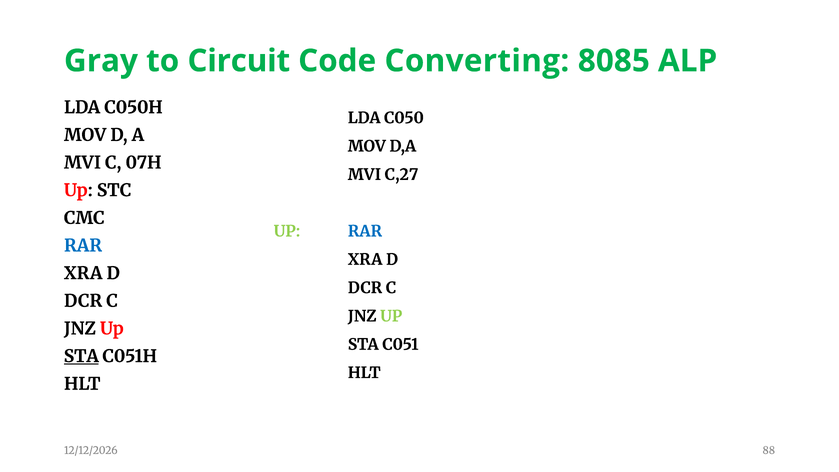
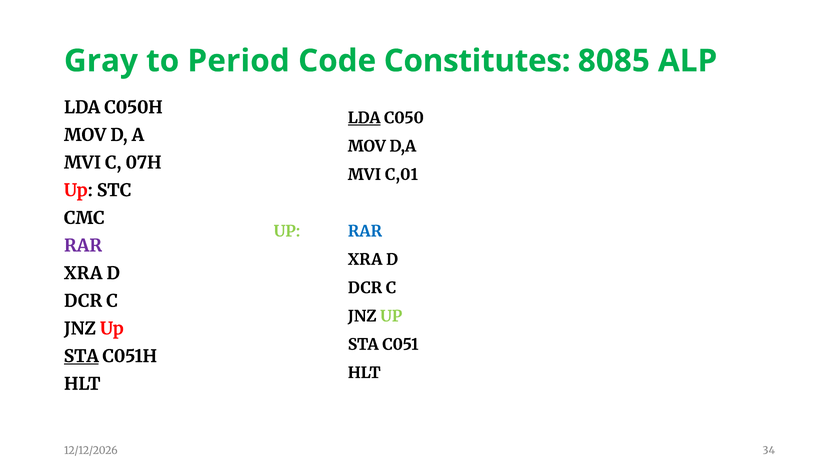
Circuit: Circuit -> Period (239, 61)
Converting: Converting -> Constitutes (477, 61)
LDA underline: none -> present (364, 118)
C,27: C,27 -> C,01 (401, 175)
RAR colour: blue -> purple (83, 246)
88: 88 -> 34 (769, 450)
